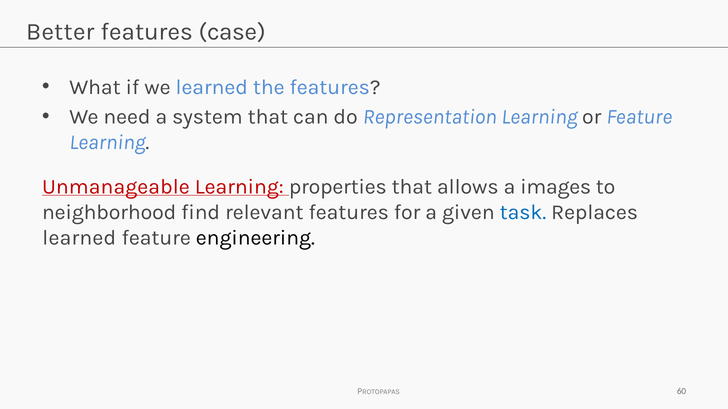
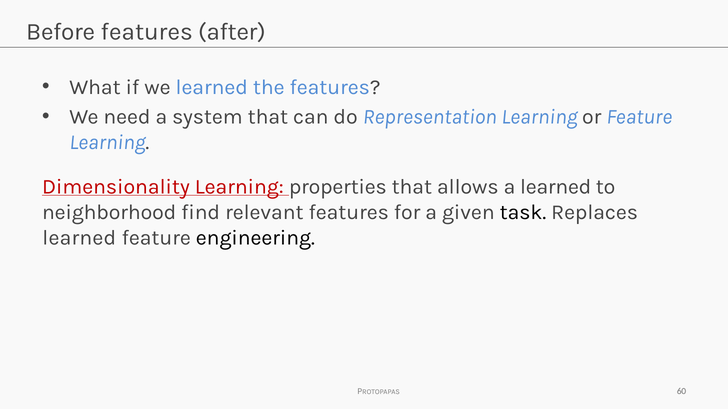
Better: Better -> Before (61, 32)
case: case -> after (232, 32)
Unmanageable: Unmanageable -> Dimensionality (116, 187)
a images: images -> learned (556, 187)
task colour: blue -> black (523, 213)
